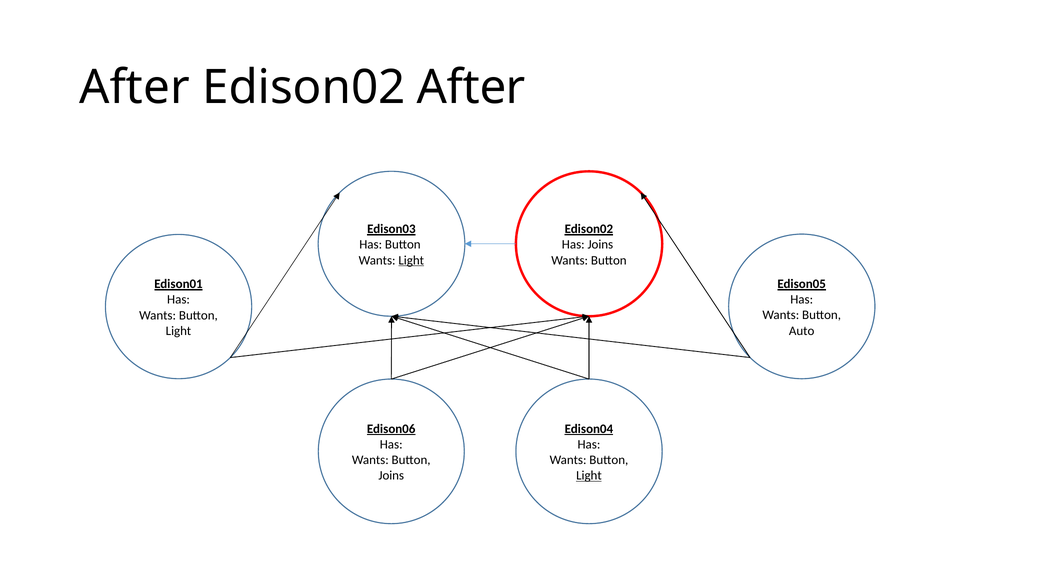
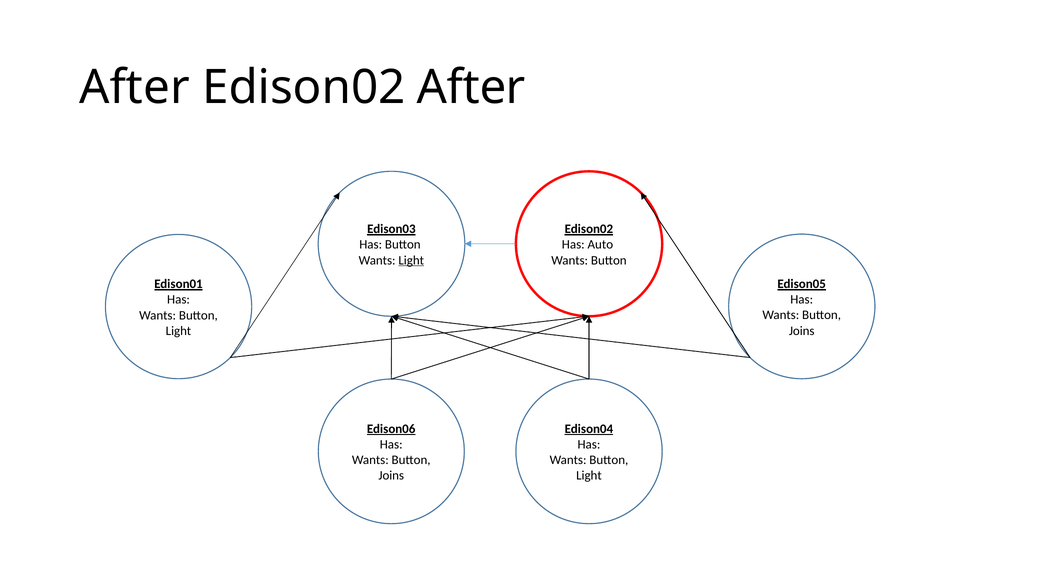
Has Joins: Joins -> Auto (600, 244)
Auto: Auto -> Joins (802, 330)
Light underline: present -> none (589, 475)
